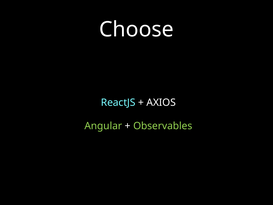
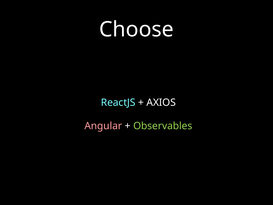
Angular colour: light green -> pink (103, 126)
